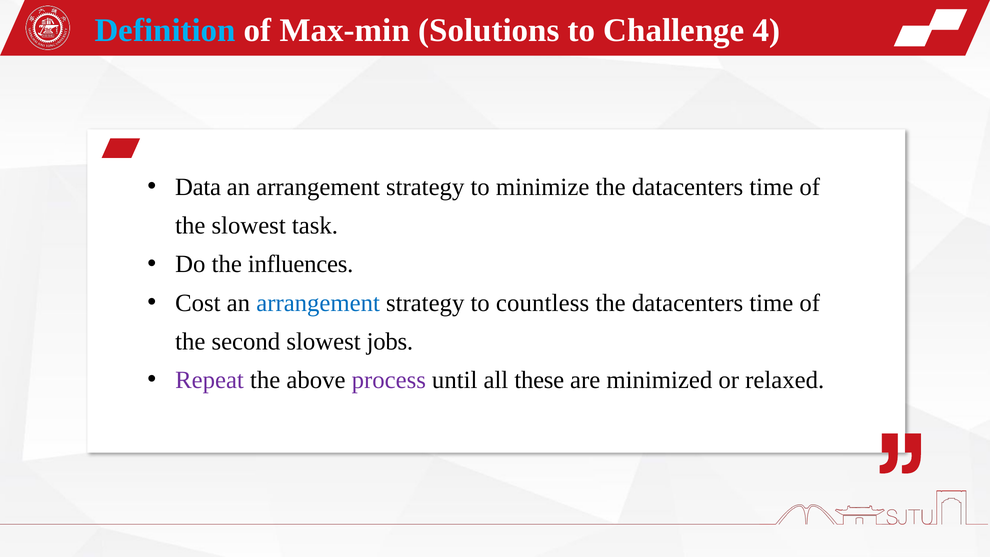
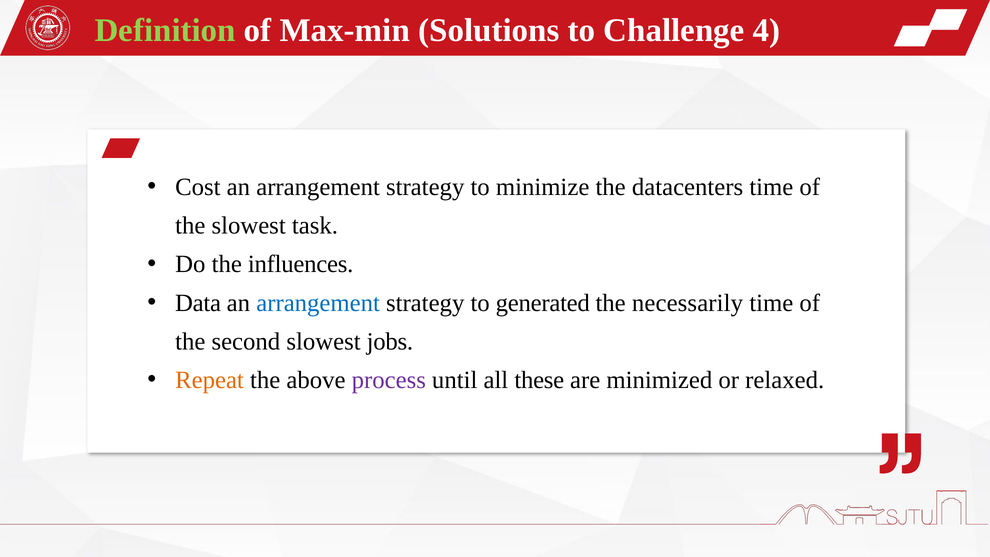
Definition colour: light blue -> light green (165, 30)
Data: Data -> Cost (198, 187)
Cost: Cost -> Data (198, 303)
countless: countless -> generated (543, 303)
datacenters: datacenters -> necessarily (688, 303)
Repeat colour: purple -> orange (210, 380)
